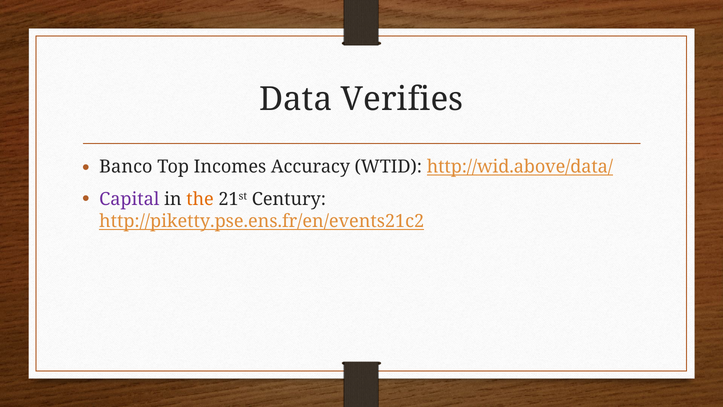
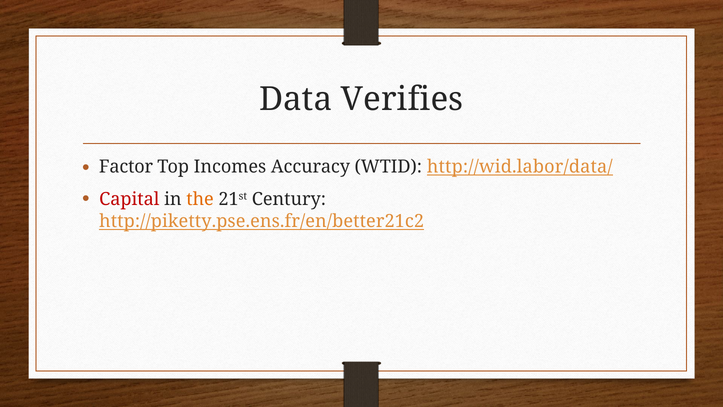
Banco: Banco -> Factor (126, 166)
http://wid.above/data/: http://wid.above/data/ -> http://wid.labor/data/ (520, 166)
Capital colour: purple -> red (129, 199)
http://piketty.pse.ens.fr/en/events21c2: http://piketty.pse.ens.fr/en/events21c2 -> http://piketty.pse.ens.fr/en/better21c2 (262, 221)
